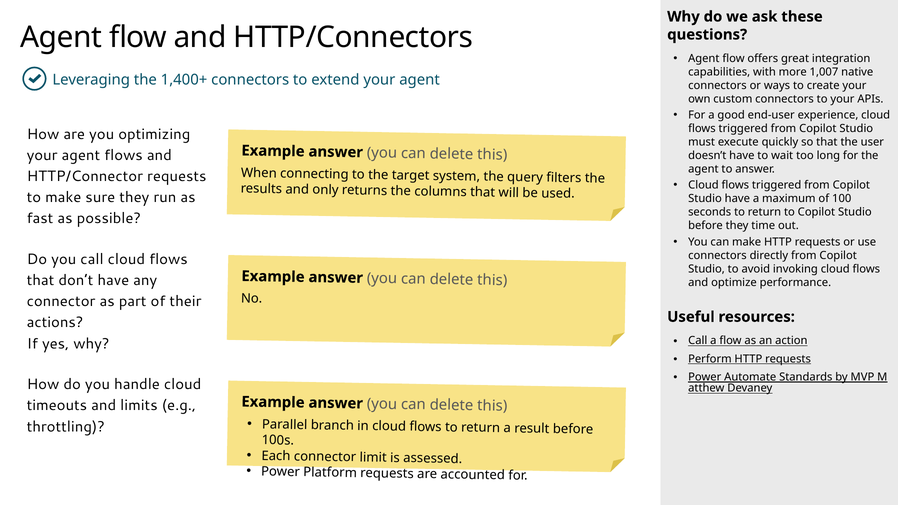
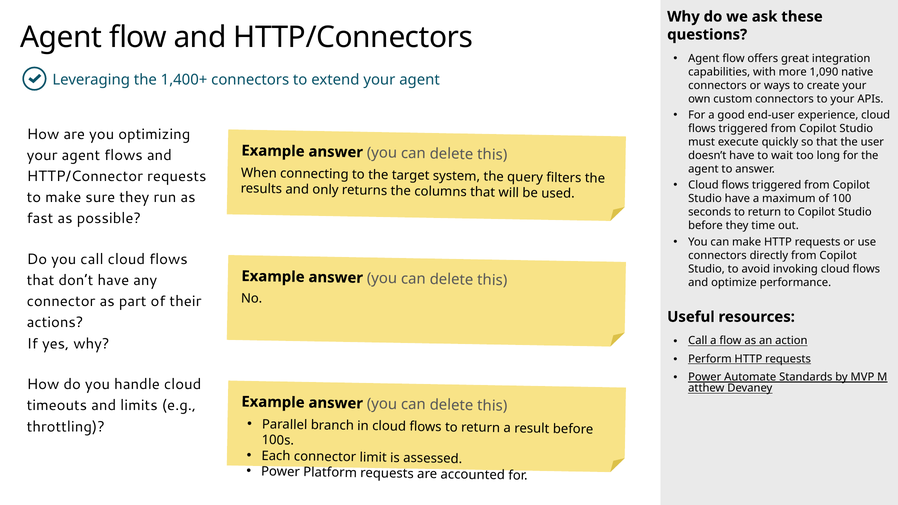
1,007: 1,007 -> 1,090 (824, 72)
